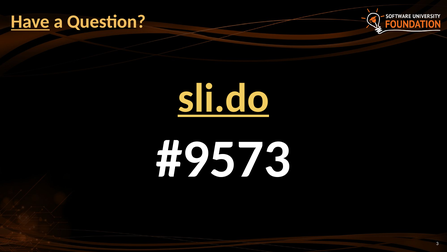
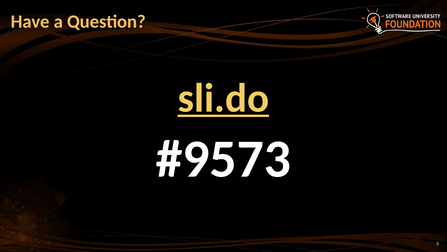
Have underline: present -> none (30, 22)
